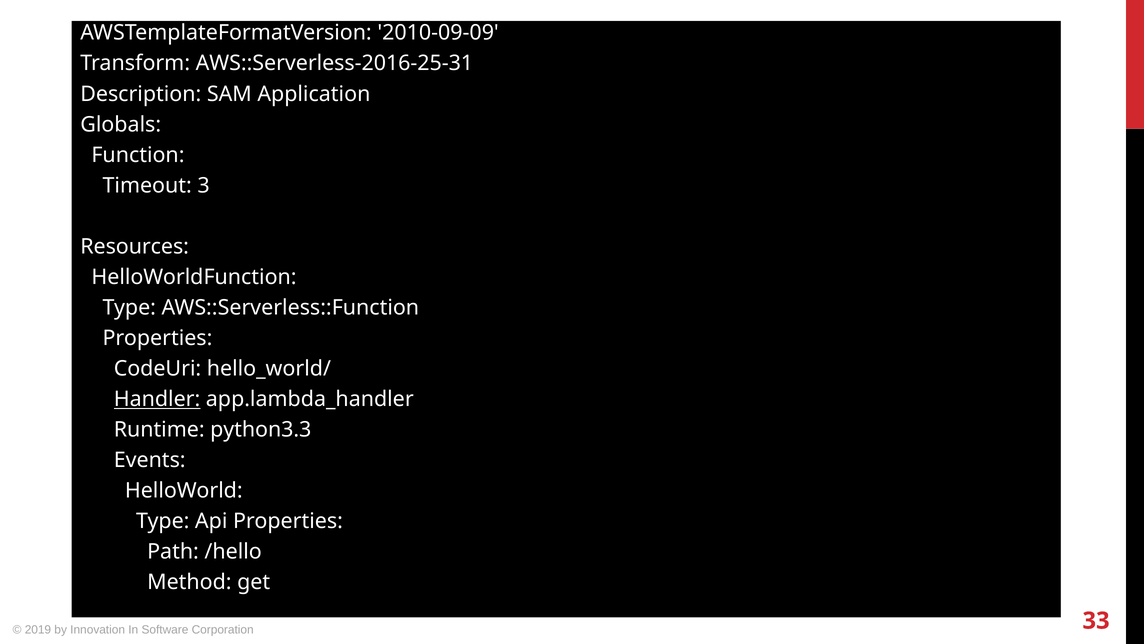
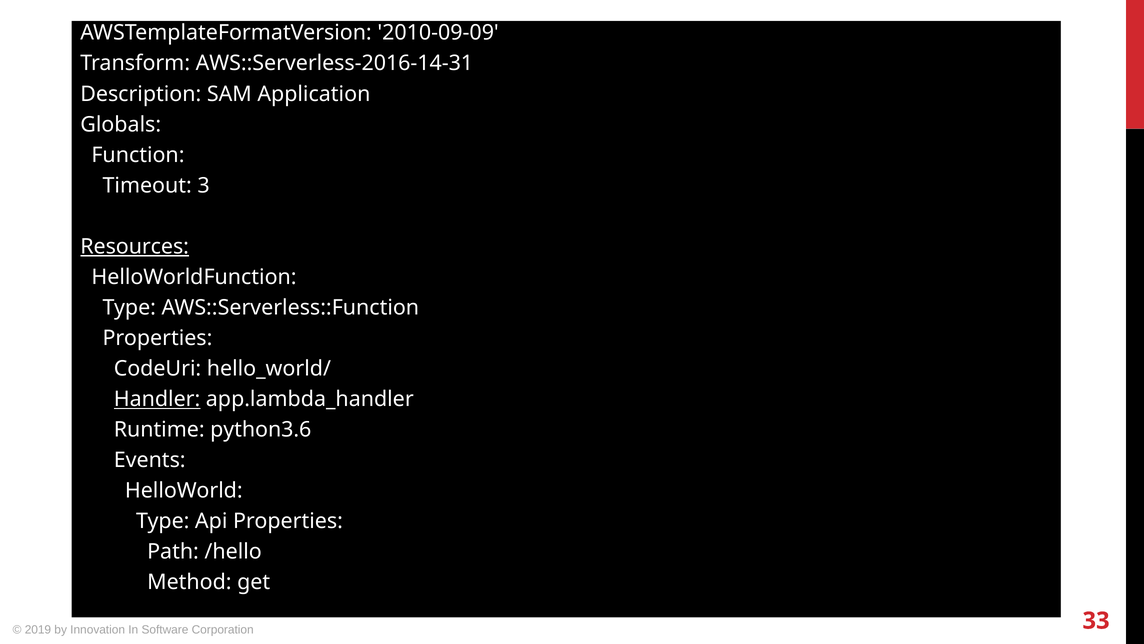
AWS::Serverless-2016-25-31: AWS::Serverless-2016-25-31 -> AWS::Serverless-2016-14-31 (334, 63)
Resources underline: none -> present (135, 246)
python3.3: python3.3 -> python3.6 (261, 429)
